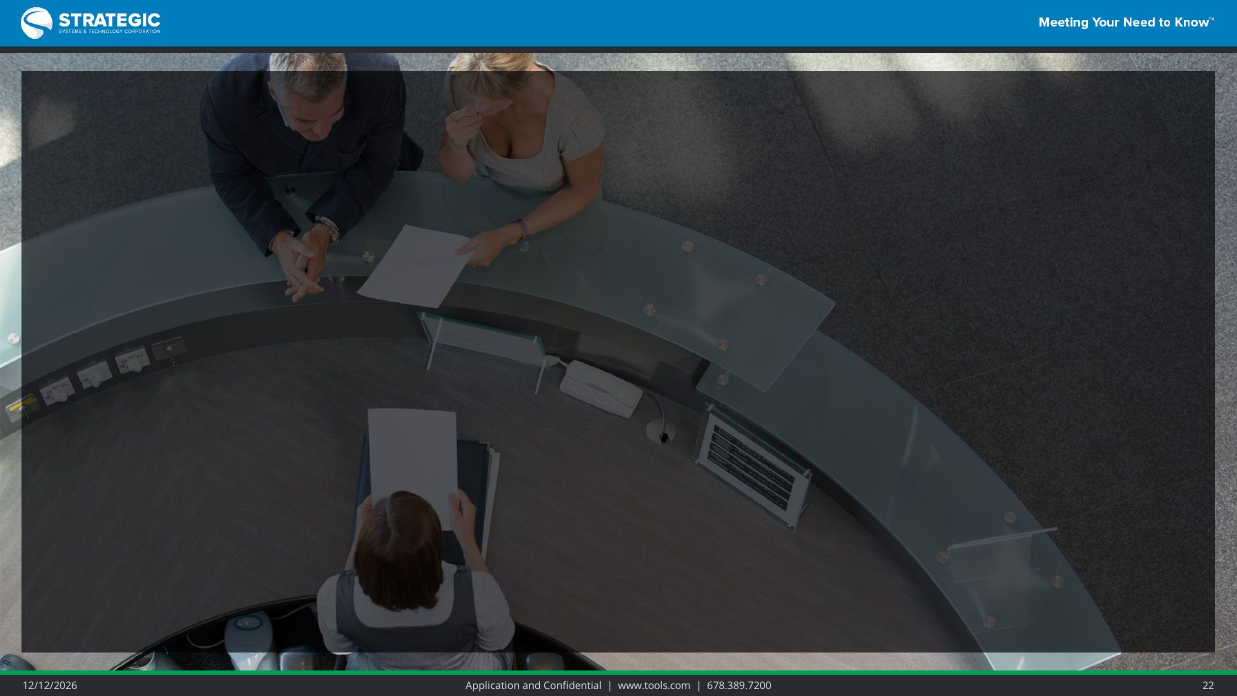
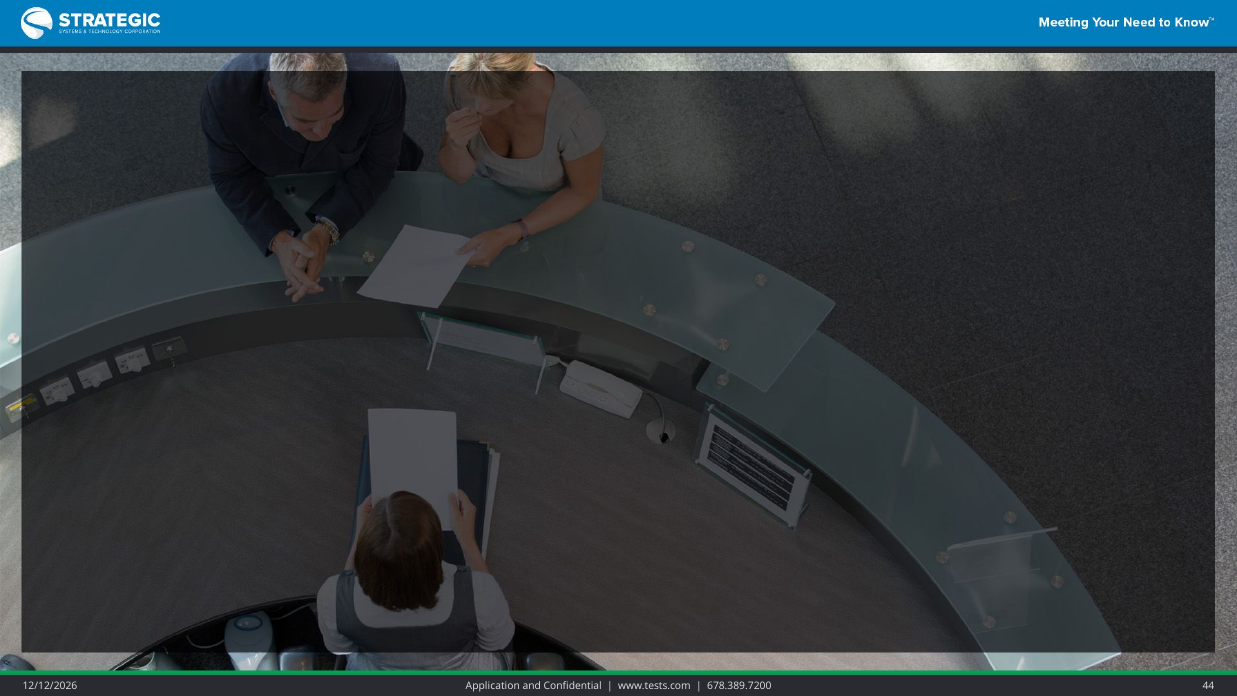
www.tools.com: www.tools.com -> www.tests.com (654, 686)
22: 22 -> 44 (1208, 686)
